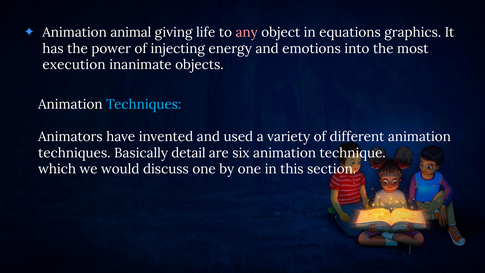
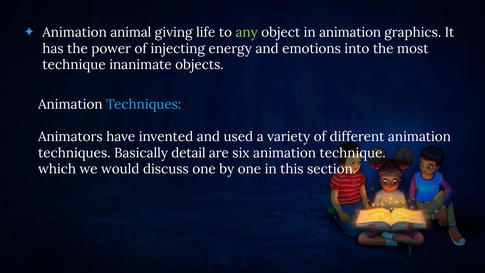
any colour: pink -> light green (247, 32)
in equations: equations -> animation (350, 32)
execution: execution -> technique (74, 65)
